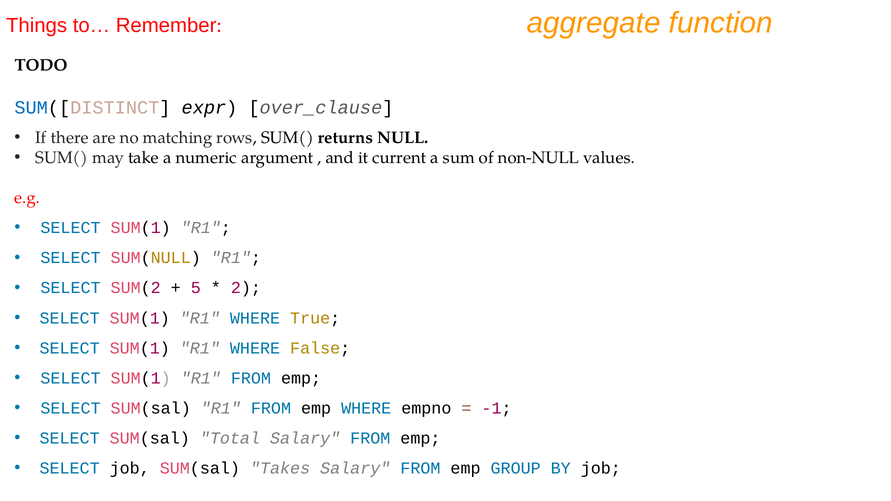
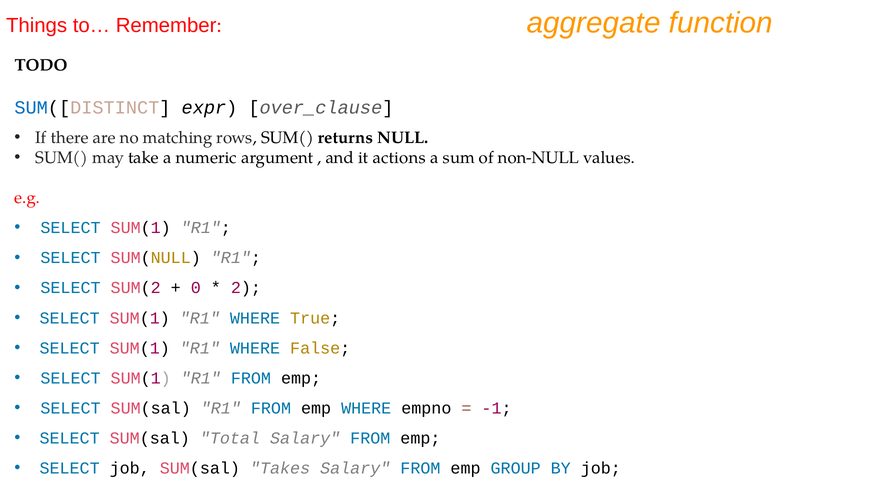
current: current -> actions (399, 158)
5: 5 -> 0 (196, 288)
